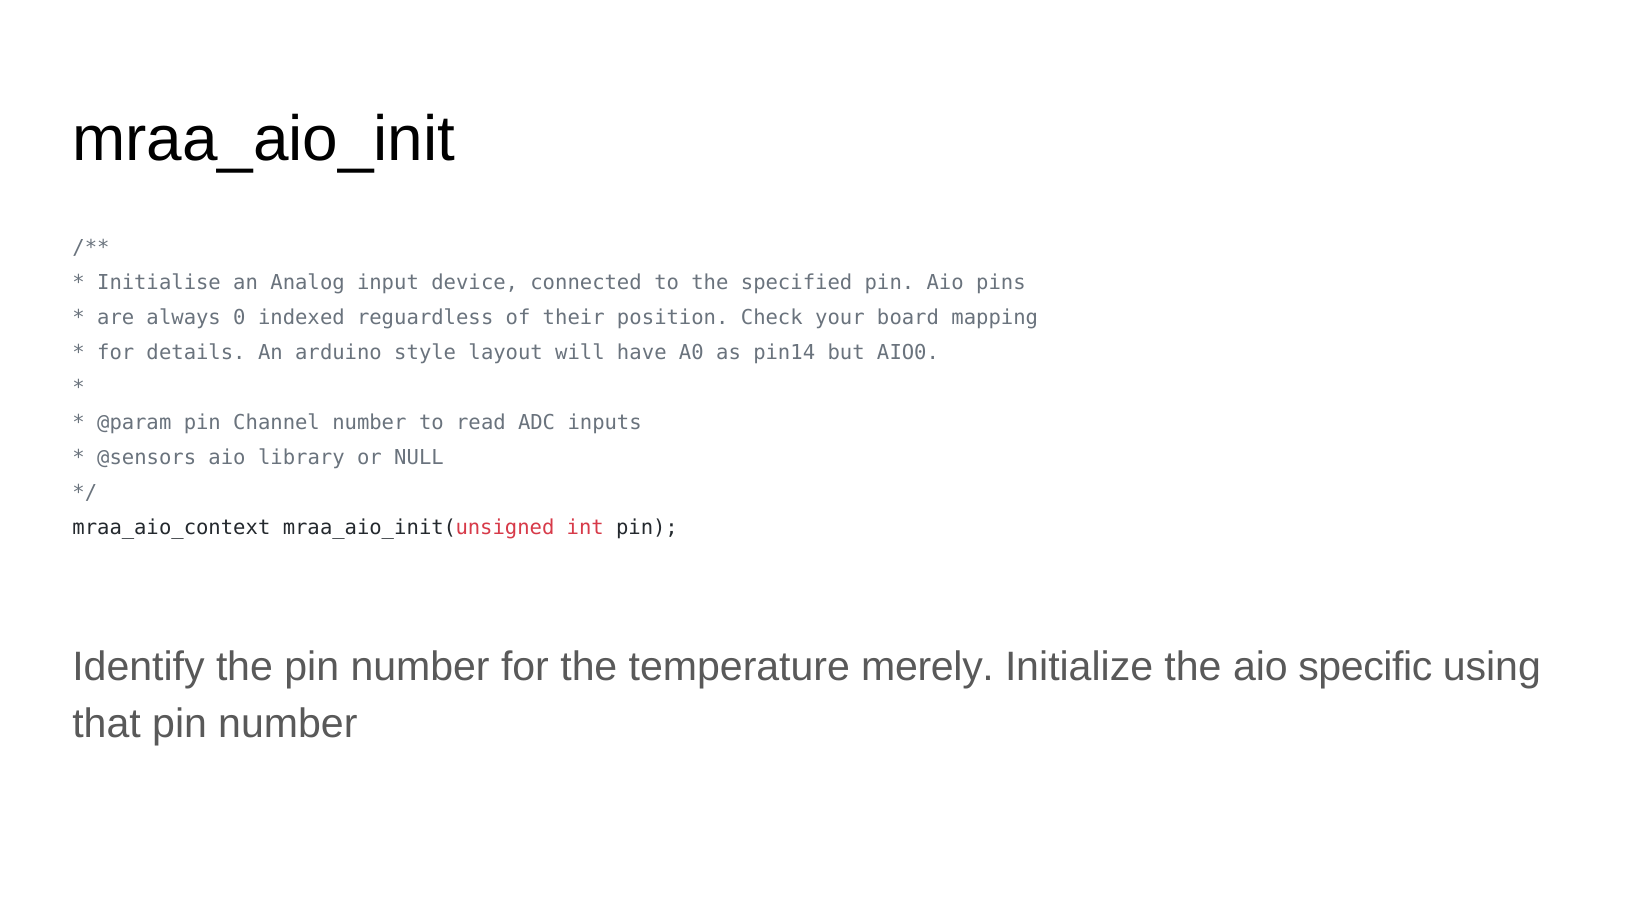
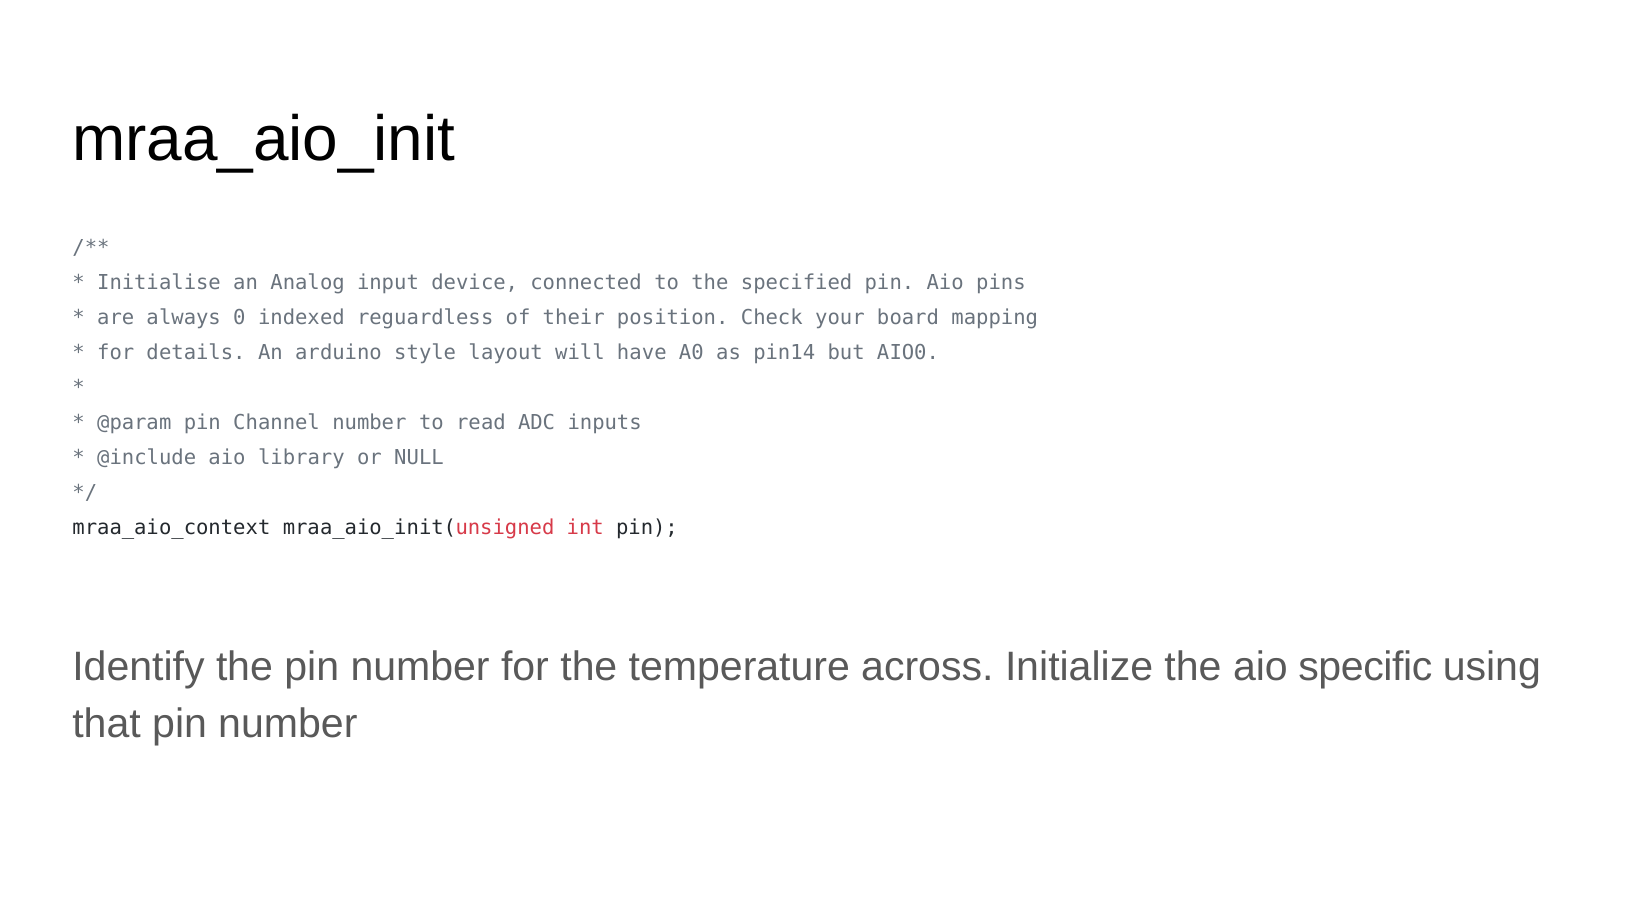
@sensors: @sensors -> @include (147, 458)
merely: merely -> across (927, 667)
